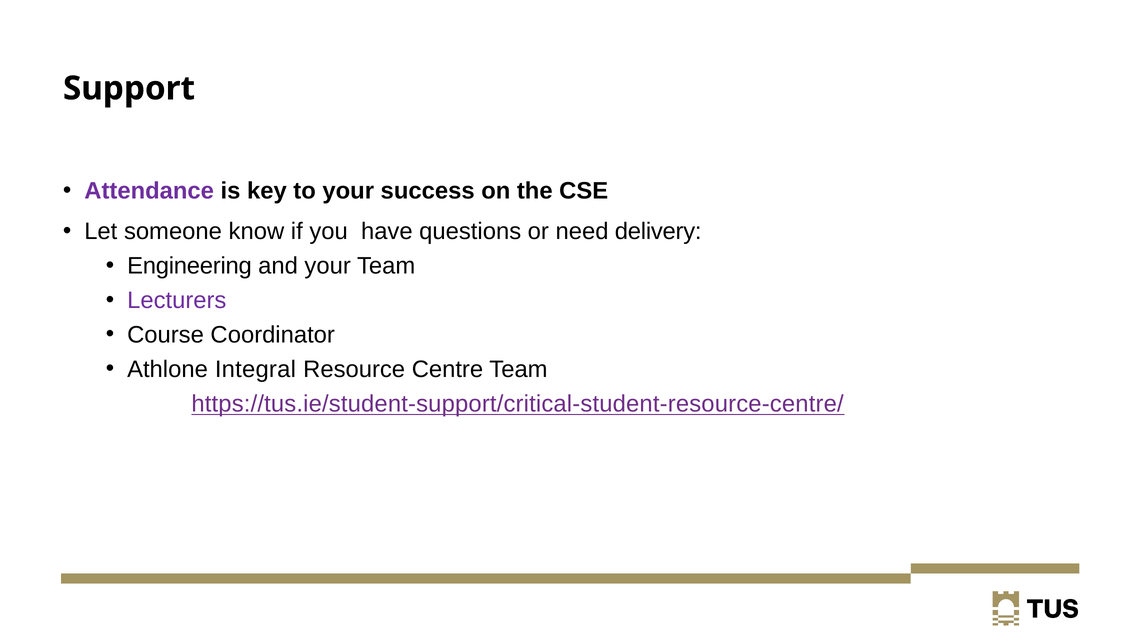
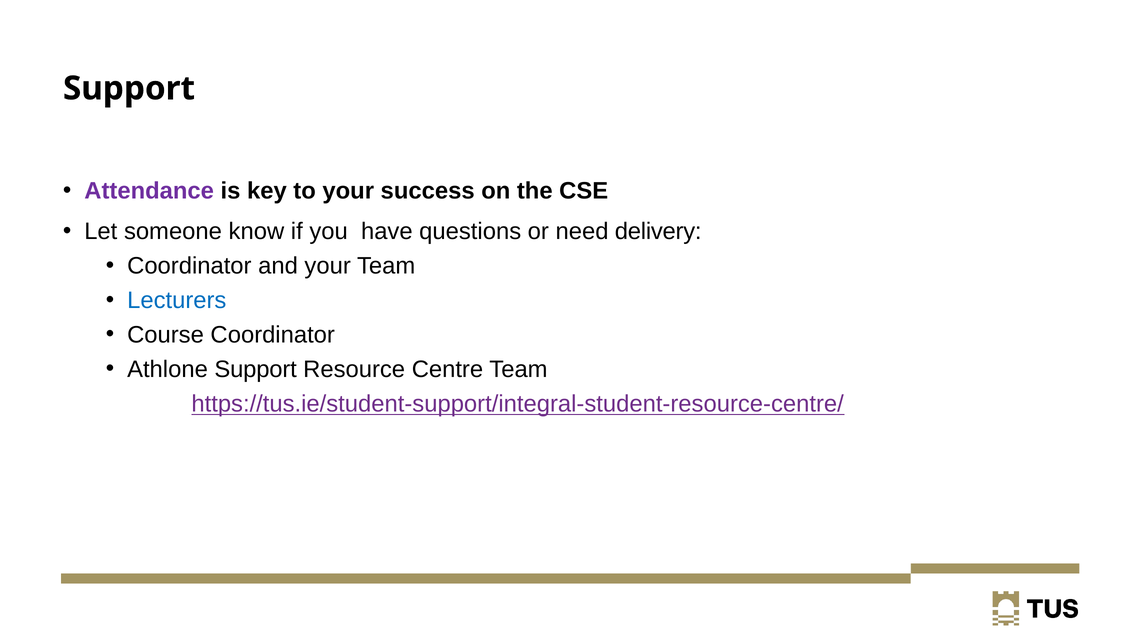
Engineering: Engineering -> Coordinator (189, 266)
Lecturers colour: purple -> blue (177, 301)
Athlone Integral: Integral -> Support (256, 370)
https://tus.ie/student-support/critical-student-resource-centre/: https://tus.ie/student-support/critical-student-resource-centre/ -> https://tus.ie/student-support/integral-student-resource-centre/ (518, 404)
